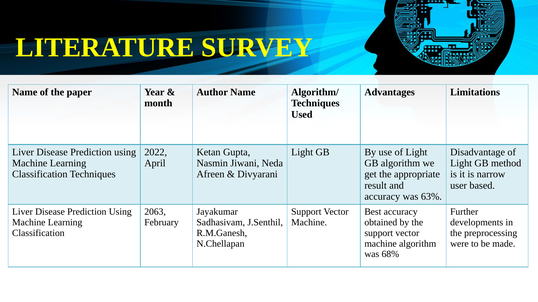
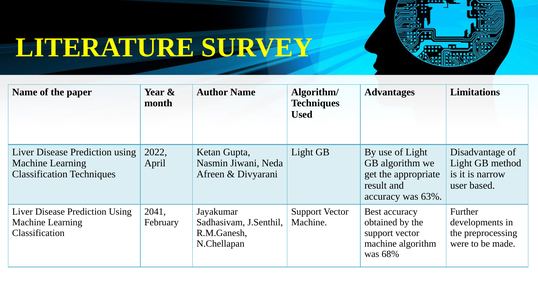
2063: 2063 -> 2041 (155, 212)
